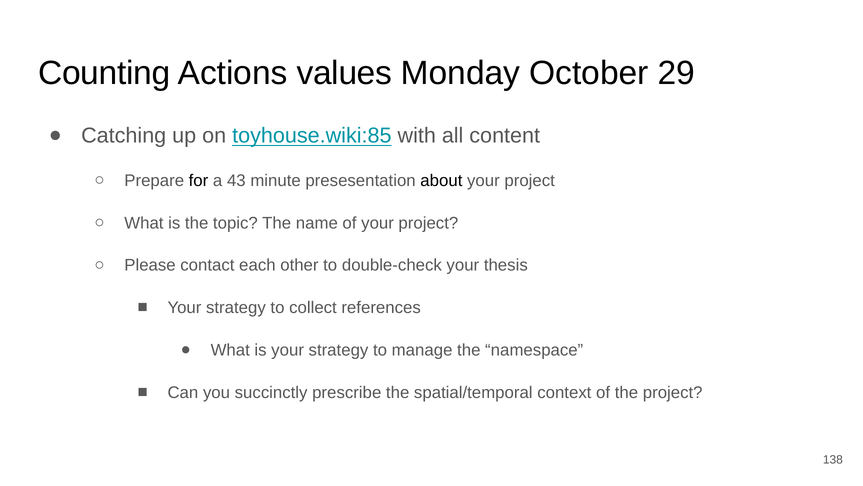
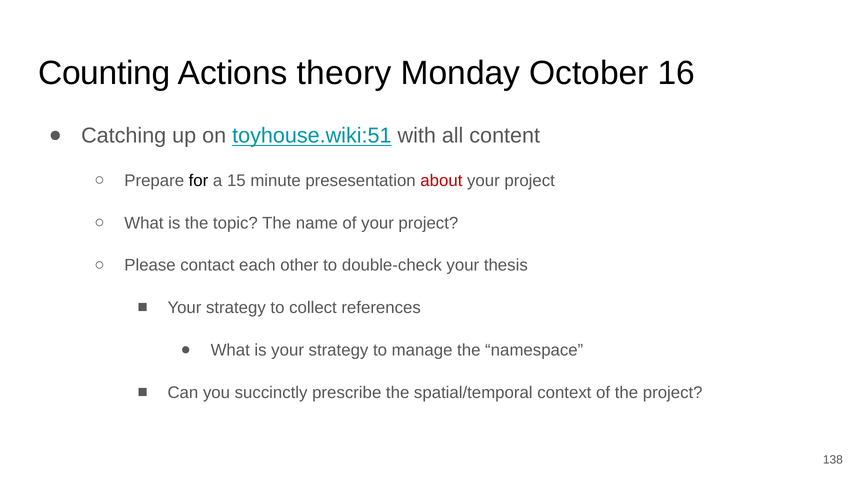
values: values -> theory (344, 73)
29: 29 -> 16 (676, 73)
toyhouse.wiki:85: toyhouse.wiki:85 -> toyhouse.wiki:51 (312, 136)
43: 43 -> 15 (236, 181)
about colour: black -> red (441, 181)
